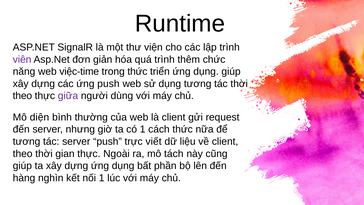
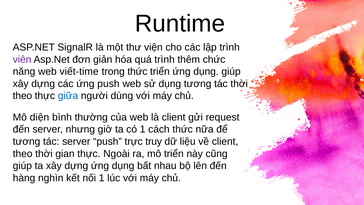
việc-time: việc-time -> viết-time (79, 72)
giữa colour: purple -> blue (68, 96)
viết: viết -> truy (154, 141)
mô tách: tách -> triển (174, 154)
phần: phần -> nhau (165, 166)
